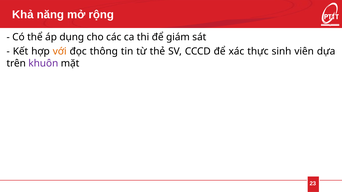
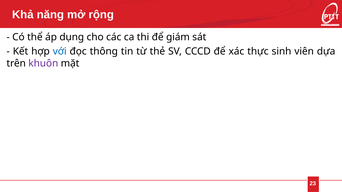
với colour: orange -> blue (60, 51)
